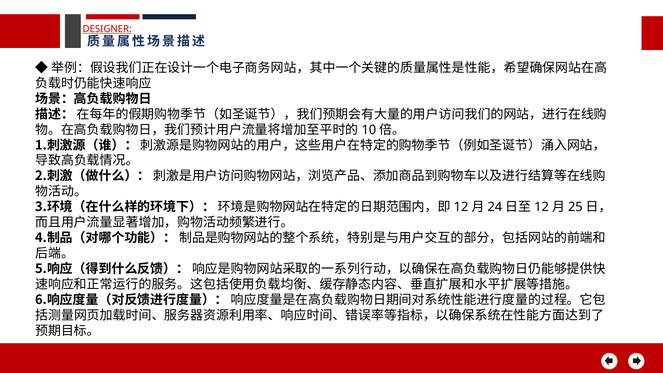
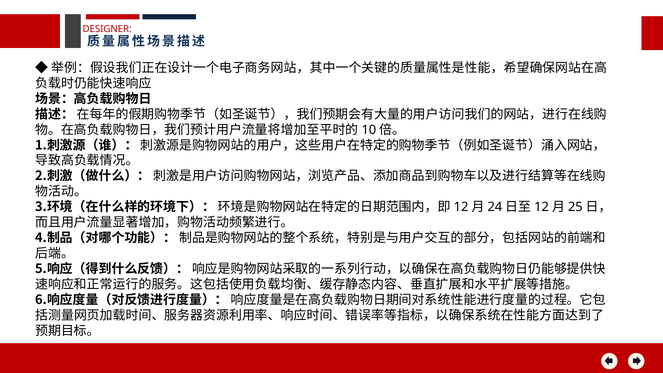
DESIGNER underline: present -> none (107, 29)
